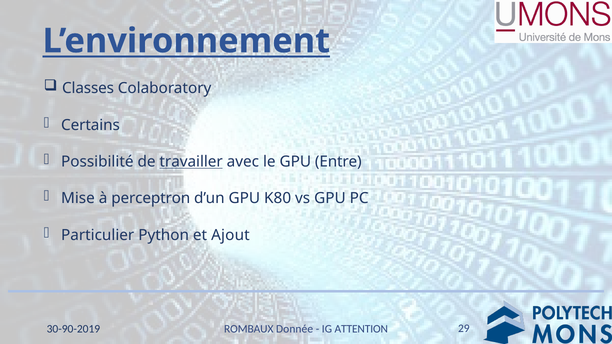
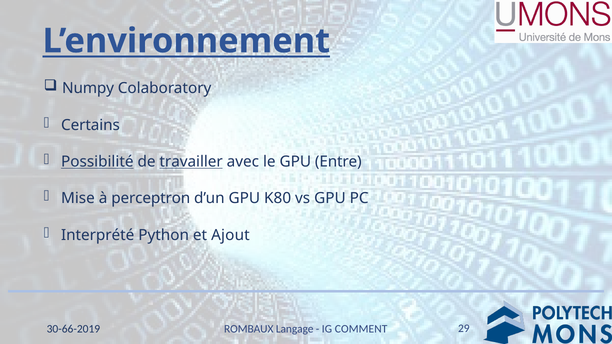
Classes: Classes -> Numpy (88, 88)
Possibilité underline: none -> present (97, 162)
Particulier: Particulier -> Interprété (98, 235)
30-90-2019: 30-90-2019 -> 30-66-2019 (73, 329)
Donnée: Donnée -> Langage (295, 329)
ATTENTION: ATTENTION -> COMMENT (361, 329)
